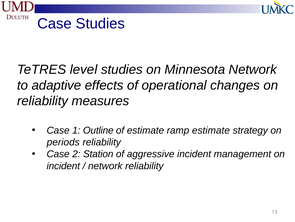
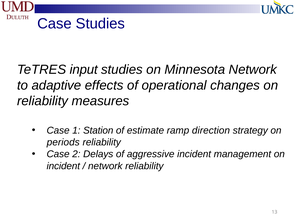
level: level -> input (84, 69)
Outline: Outline -> Station (98, 130)
ramp estimate: estimate -> direction (211, 130)
Station: Station -> Delays (98, 154)
